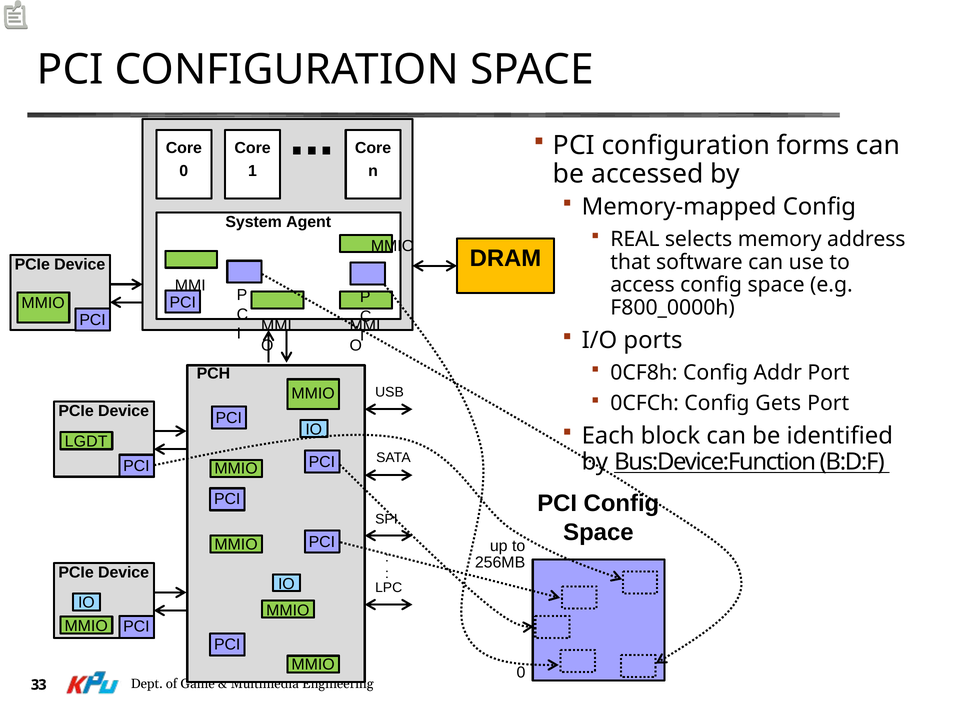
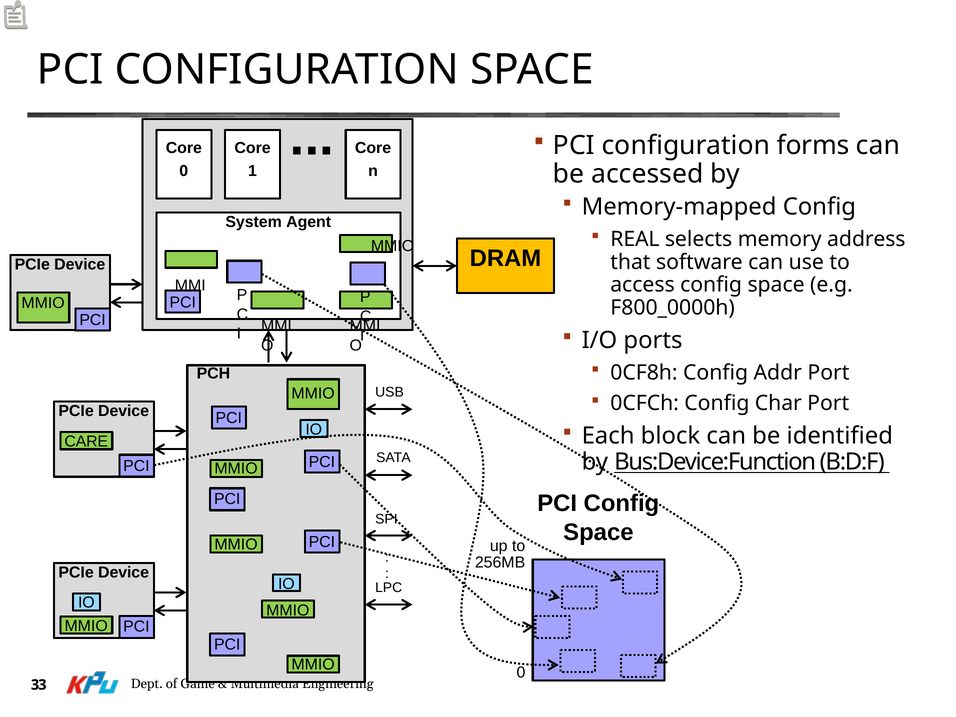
Gets: Gets -> Char (778, 403)
LGDT: LGDT -> CARE (86, 442)
